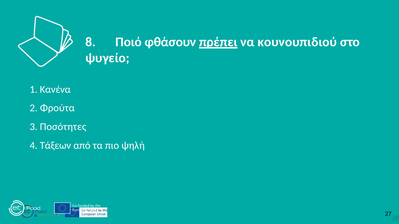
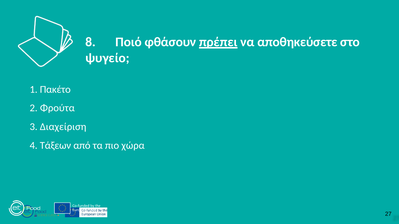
κουνουπιδιού: κουνουπιδιού -> αποθηκεύσετε (297, 42)
Κανένα: Κανένα -> Πακέτο (55, 90)
Ποσότητες: Ποσότητες -> Διαχείριση (63, 127)
ψηλή: ψηλή -> χώρα (133, 146)
